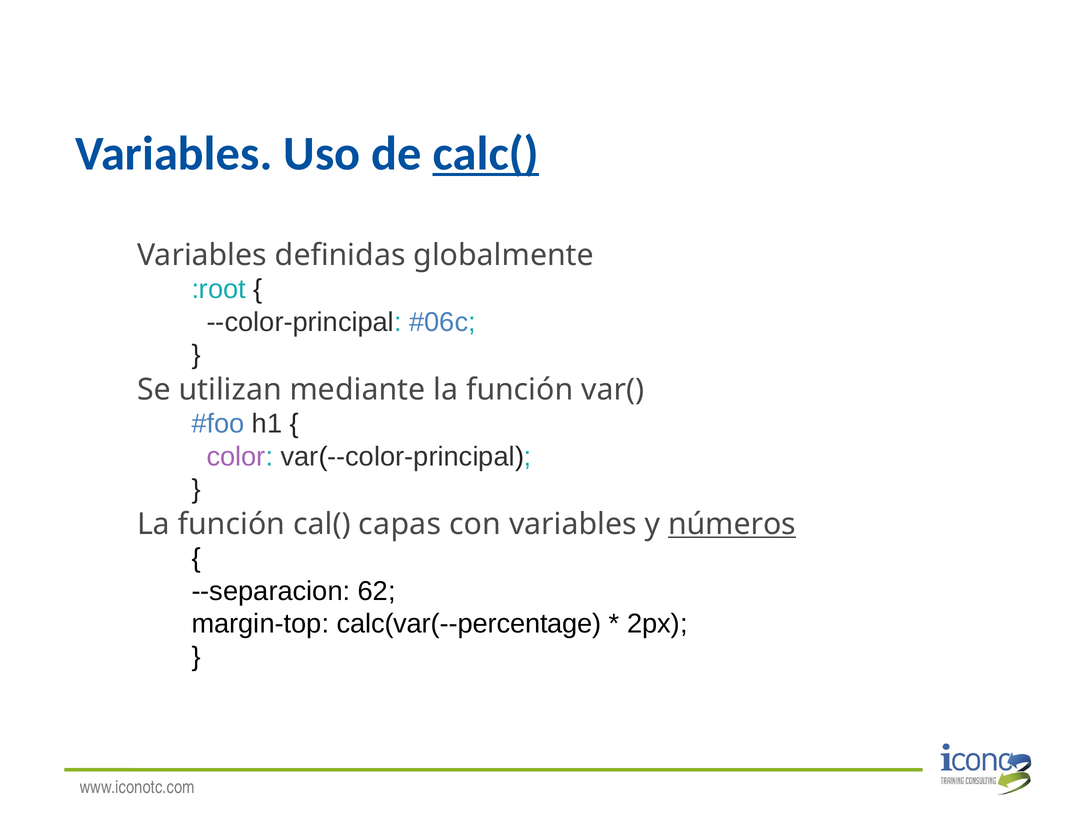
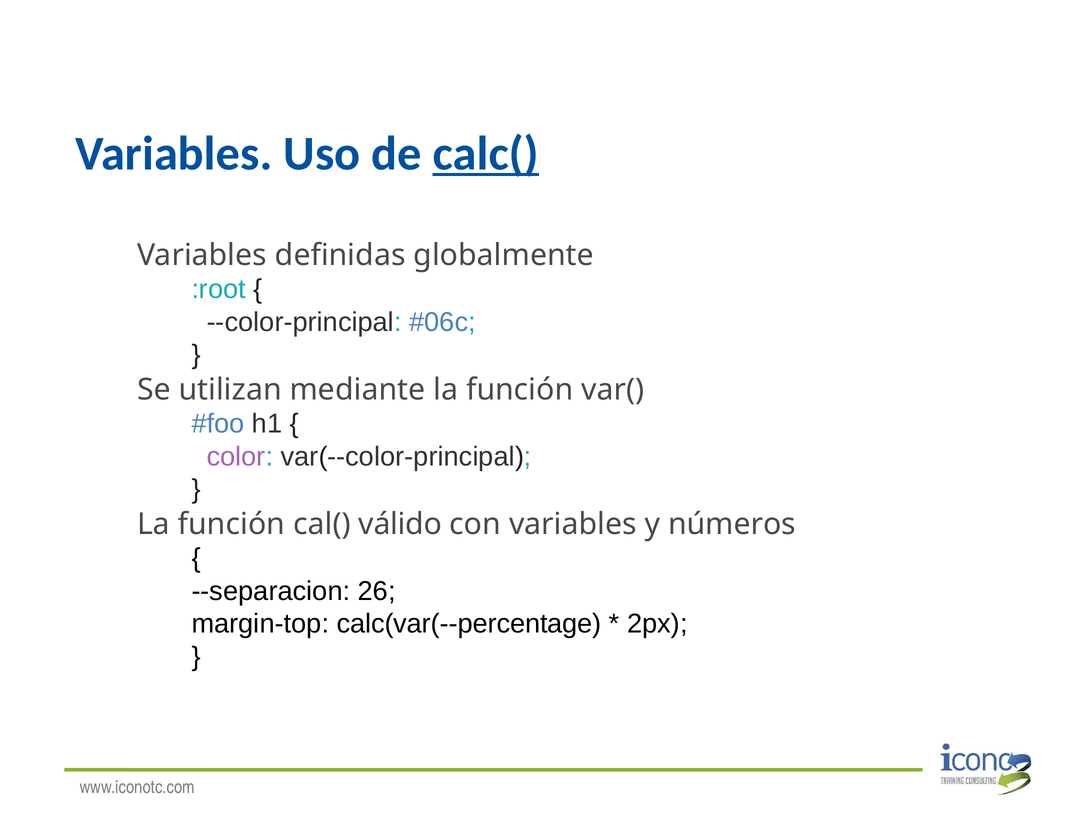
capas: capas -> válido (400, 524)
números underline: present -> none (732, 524)
62: 62 -> 26 (377, 591)
